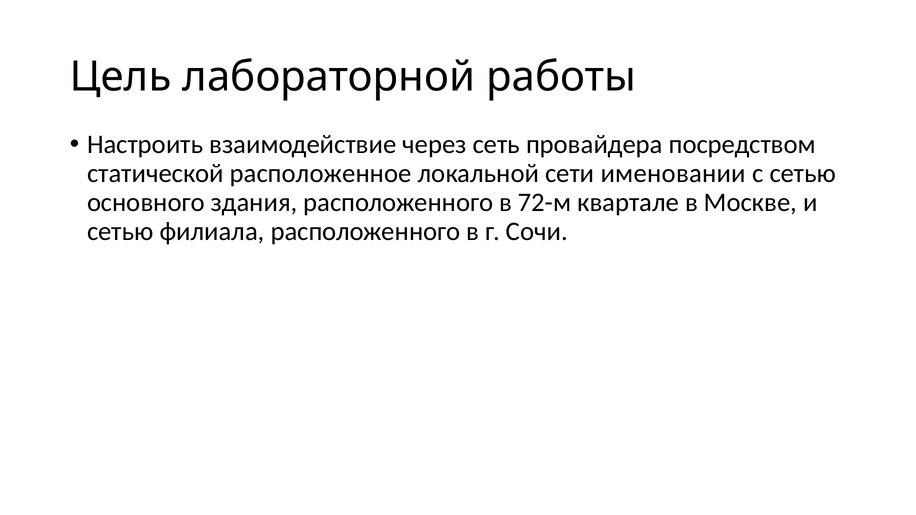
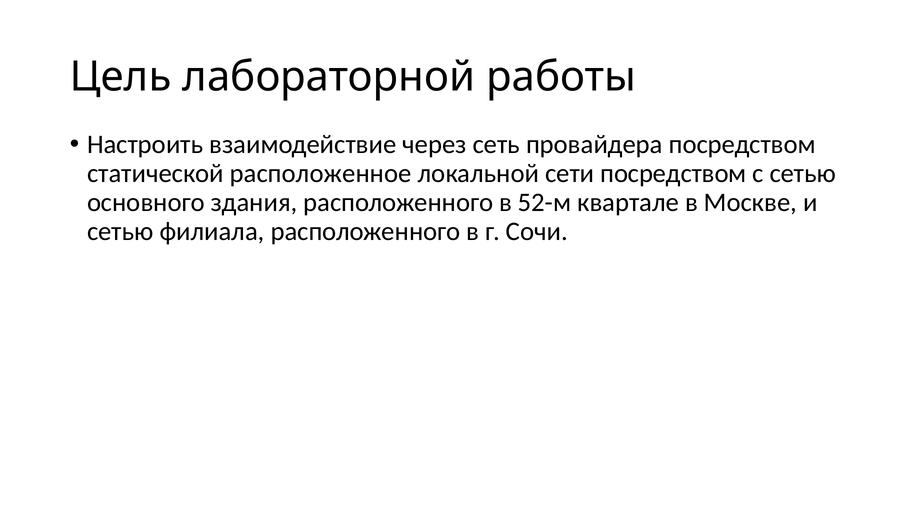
сети именовании: именовании -> посредством (673, 174)
72-м: 72-м -> 52-м (545, 202)
